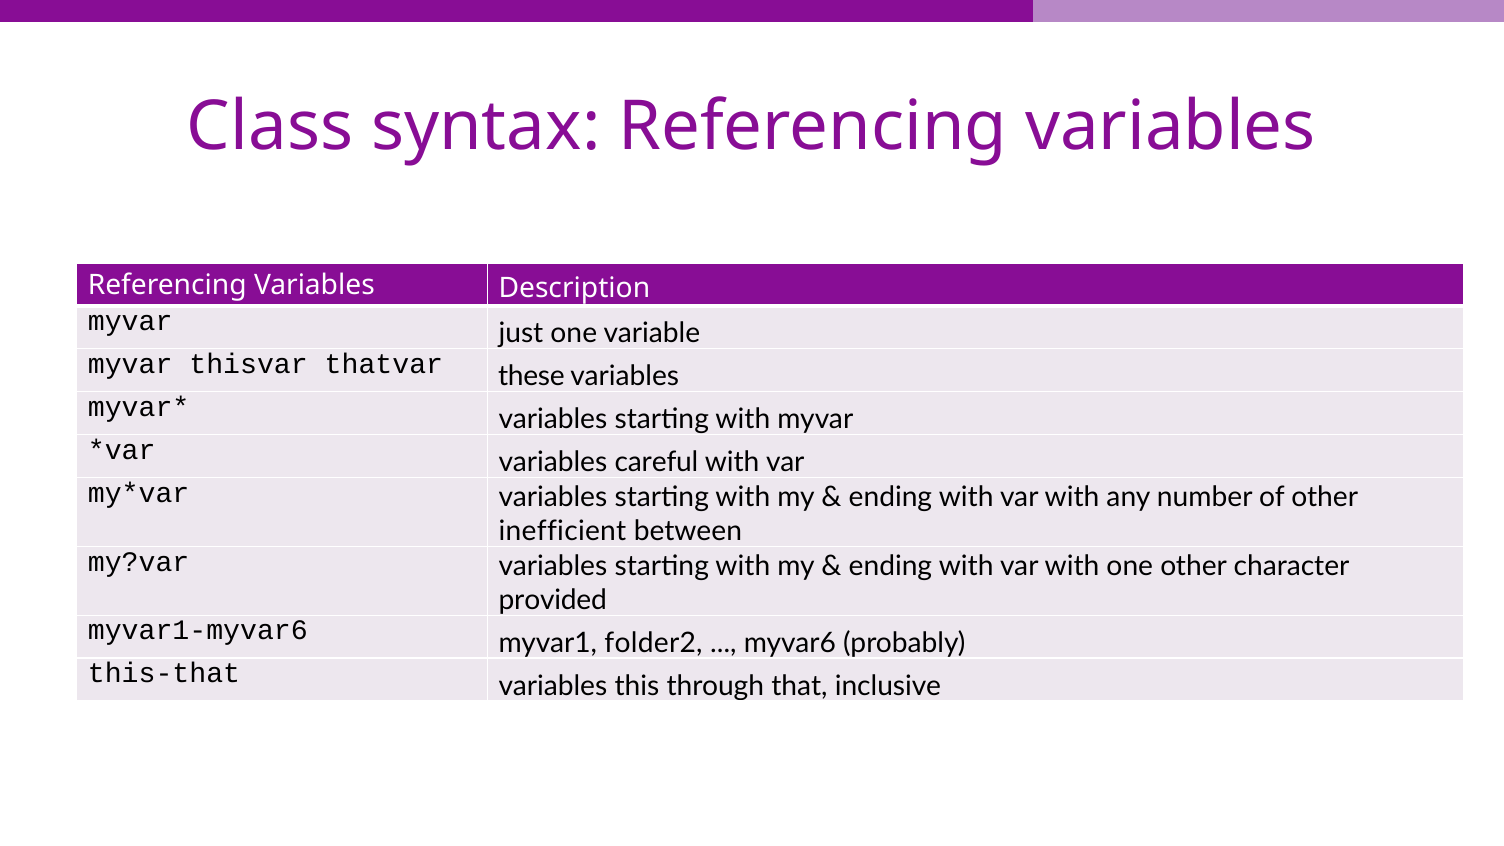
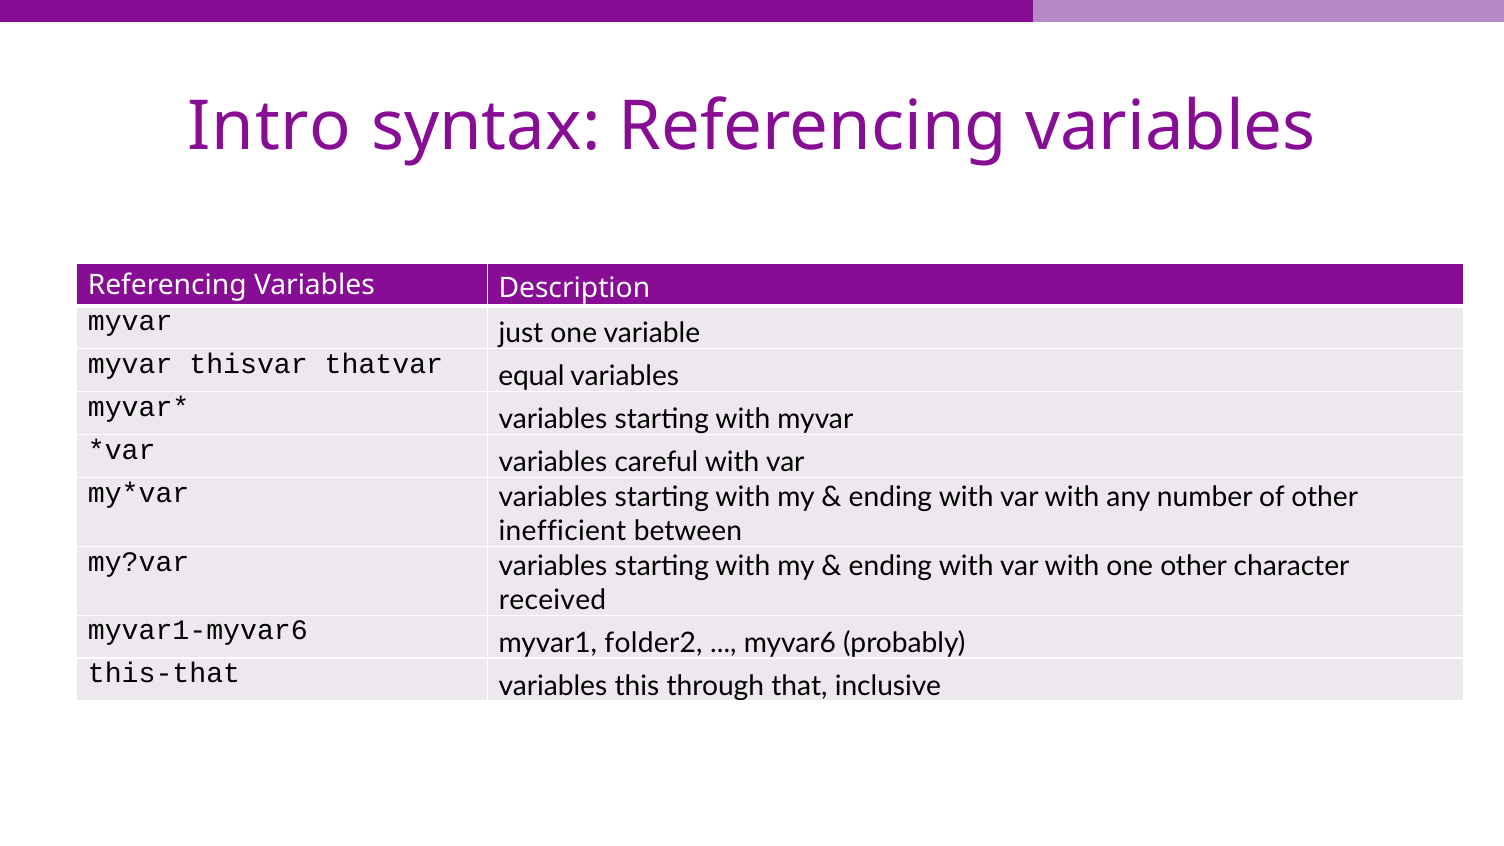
Class: Class -> Intro (270, 126)
these: these -> equal (531, 376)
provided: provided -> received (553, 600)
